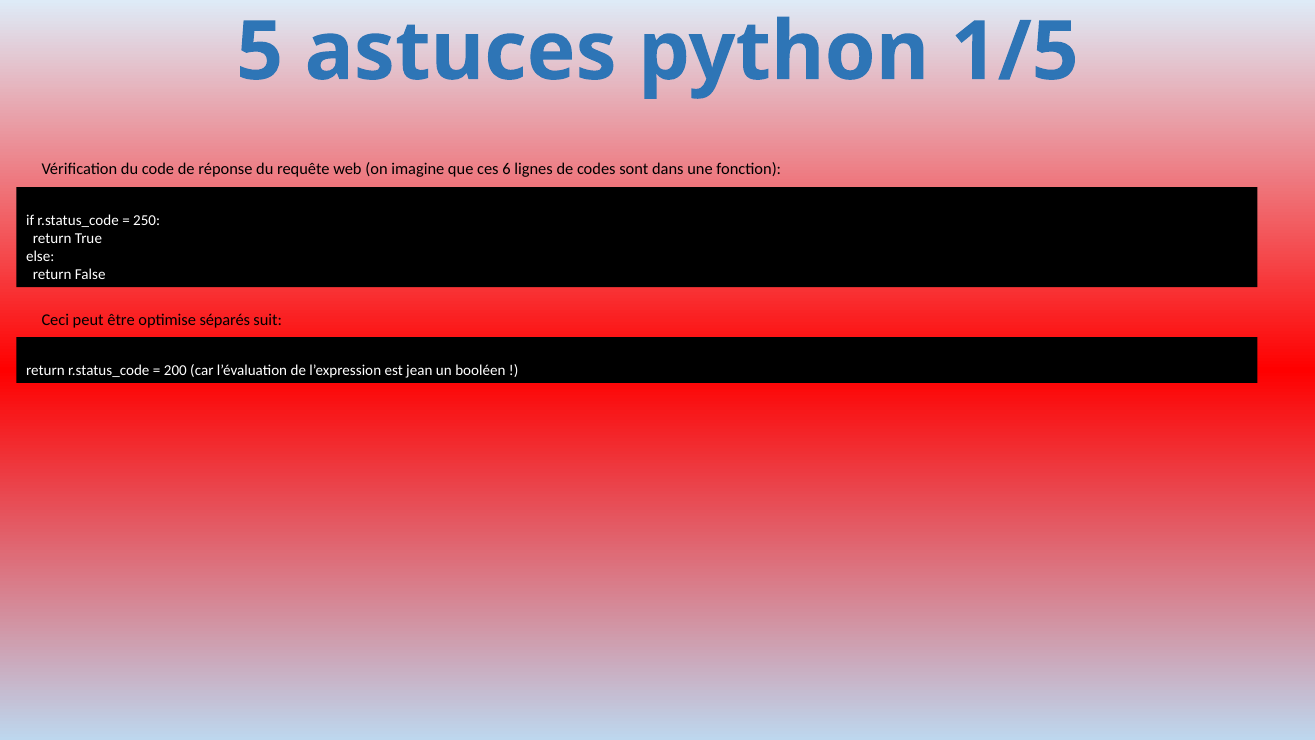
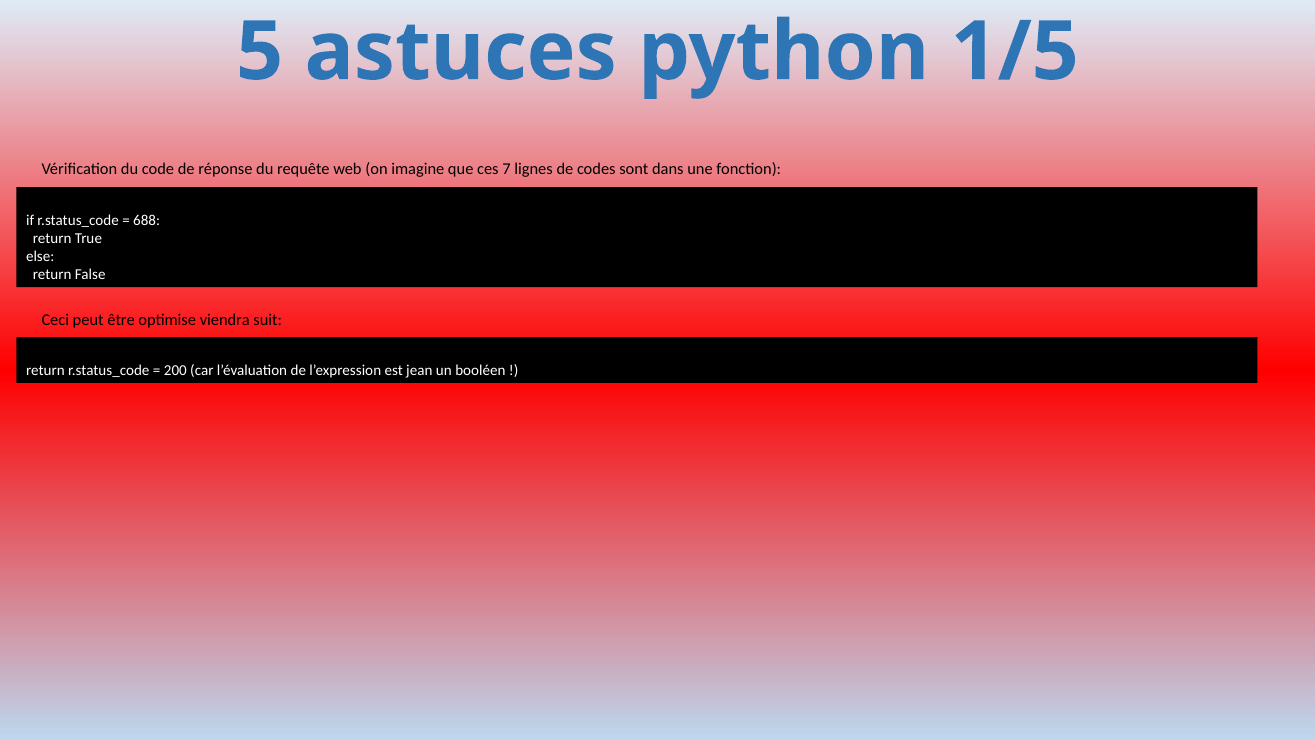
6: 6 -> 7 (507, 169)
250: 250 -> 688 (147, 220)
séparés: séparés -> viendra (225, 320)
